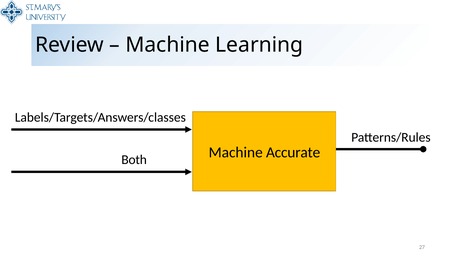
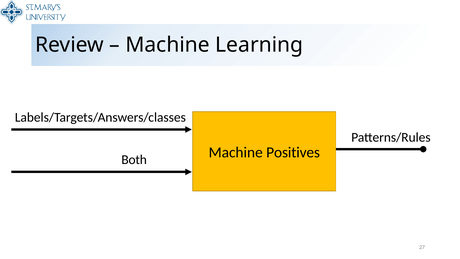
Accurate: Accurate -> Positives (293, 152)
